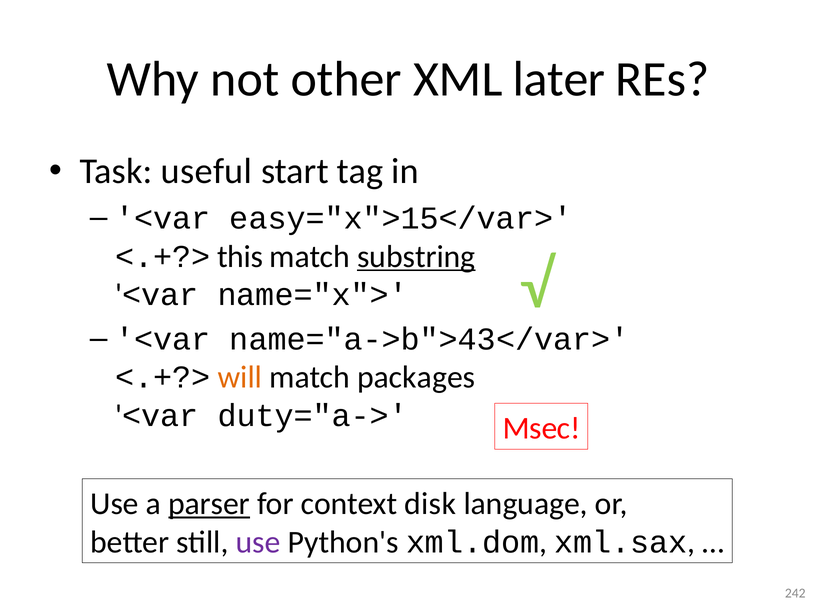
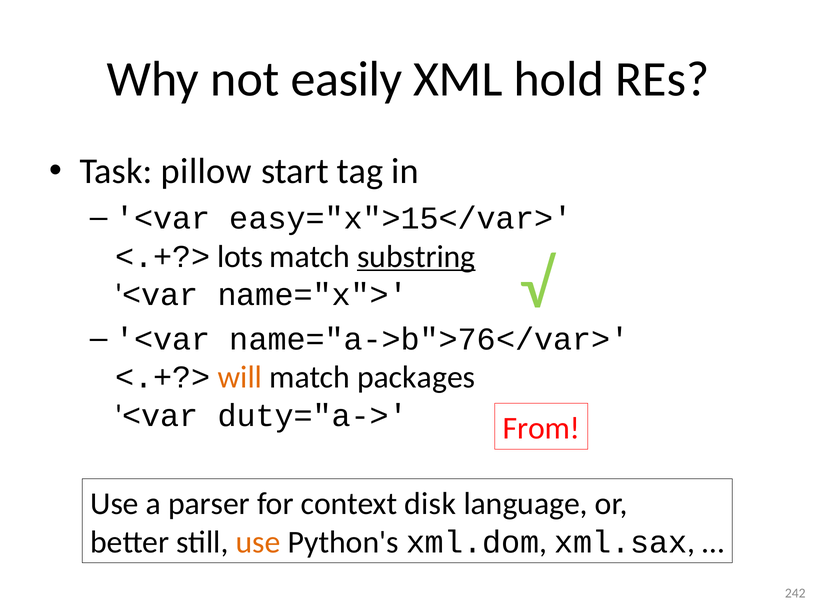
other: other -> easily (346, 79)
later: later -> hold (559, 79)
useful: useful -> pillow (206, 171)
this: this -> lots (240, 256)
name="a->b">43</var>: name="a->b">43</var> -> name="a->b">76</var> (429, 339)
Msec: Msec -> From (541, 428)
parser underline: present -> none (209, 504)
use colour: purple -> orange (258, 542)
